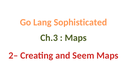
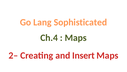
Ch.3: Ch.3 -> Ch.4 (49, 37)
Seem: Seem -> Insert (83, 55)
